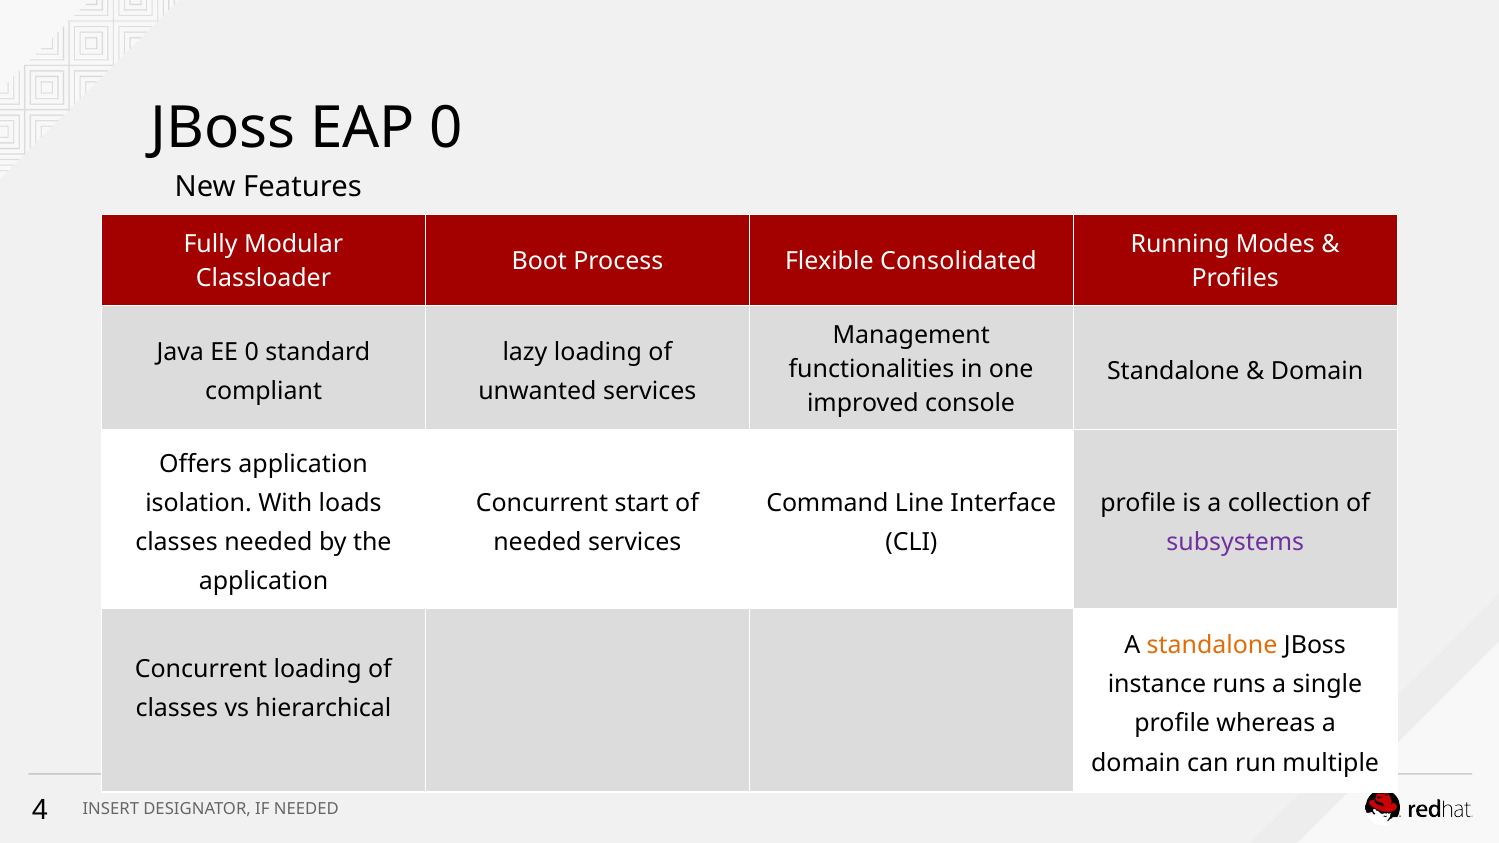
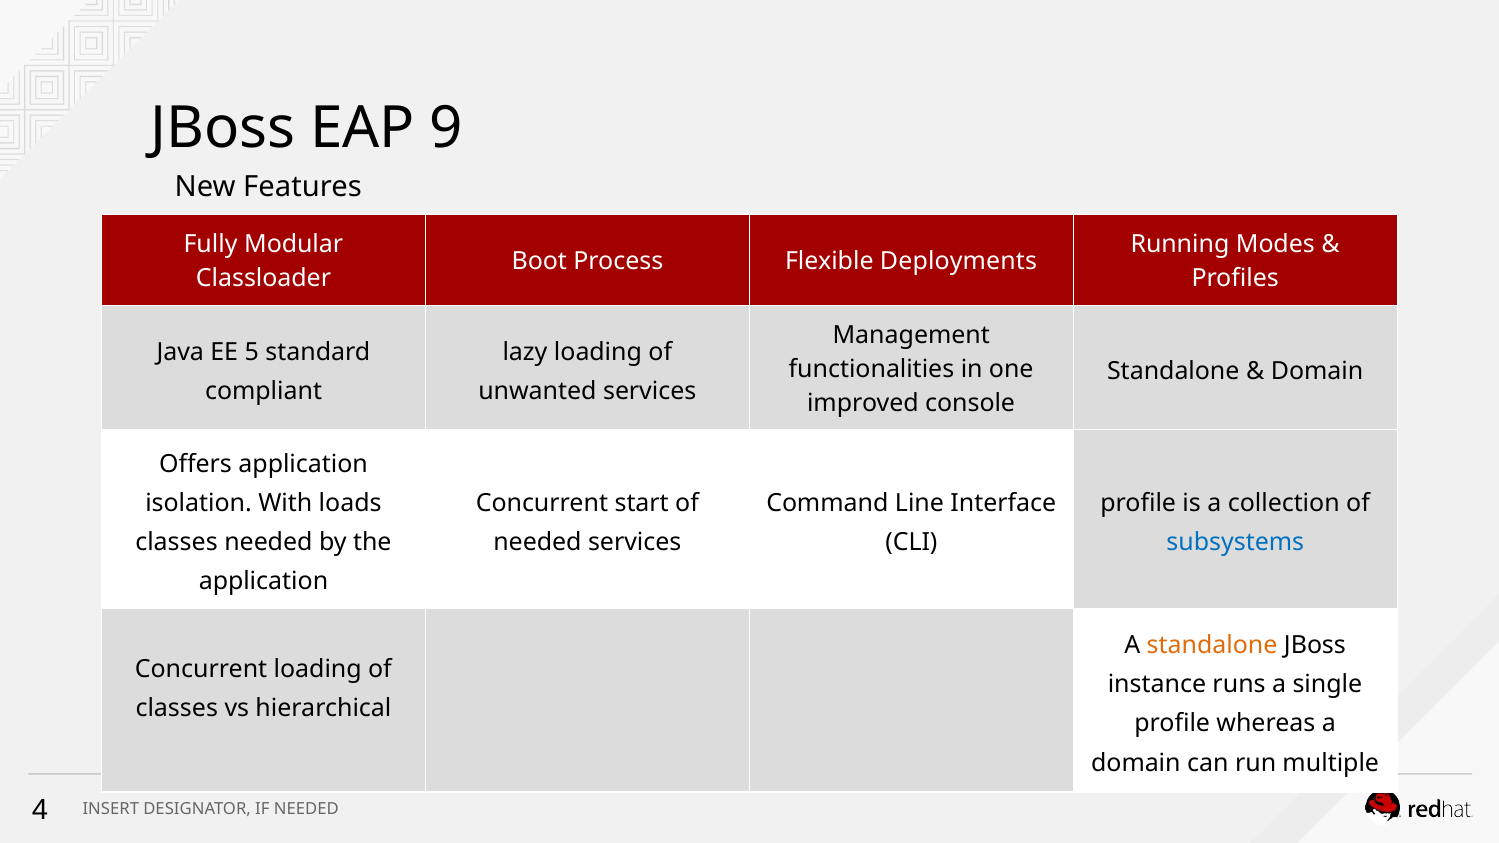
EAP 0: 0 -> 9 (447, 128)
Consolidated: Consolidated -> Deployments (958, 262)
EE 0: 0 -> 5 (252, 352)
subsystems colour: purple -> blue (1235, 543)
